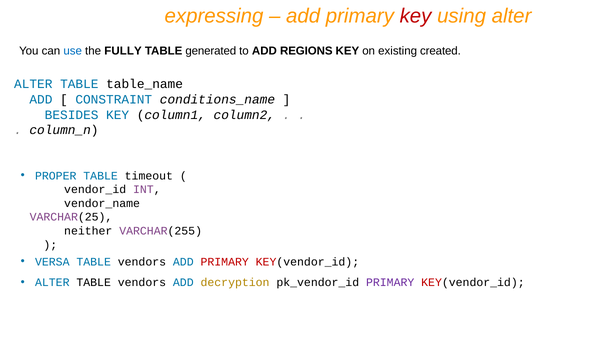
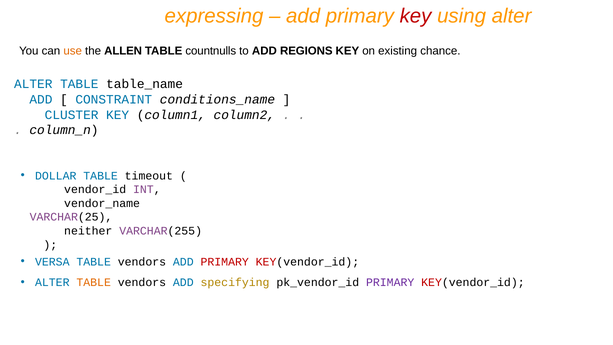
use colour: blue -> orange (73, 51)
FULLY: FULLY -> ALLEN (123, 51)
generated: generated -> countnulls (211, 51)
created: created -> chance (440, 51)
BESIDES: BESIDES -> CLUSTER (72, 115)
PROPER: PROPER -> DOLLAR (56, 176)
TABLE colour: black -> orange (94, 282)
decryption: decryption -> specifying (235, 282)
